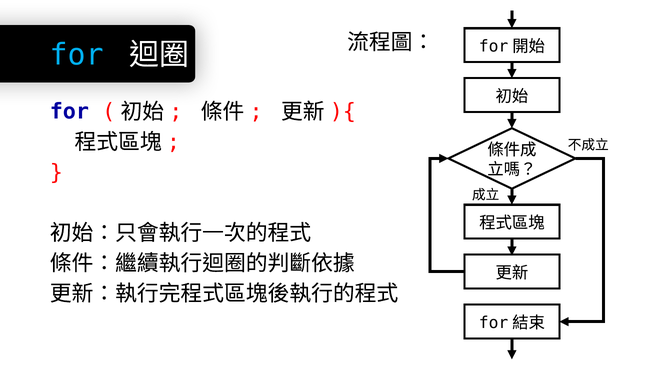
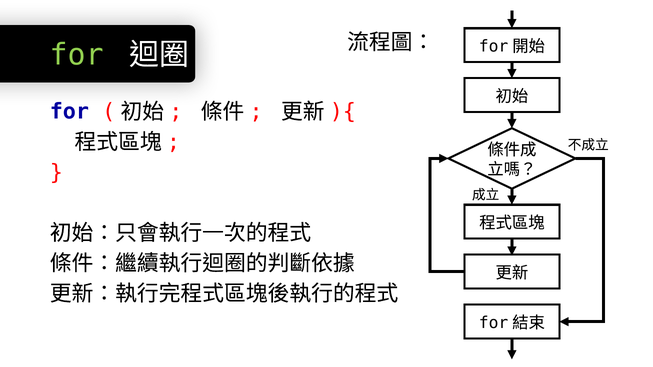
for colour: light blue -> light green (77, 55)
